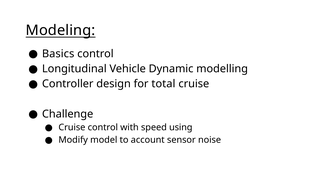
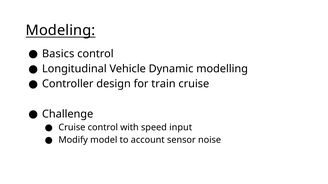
total: total -> train (163, 84)
using: using -> input (181, 128)
